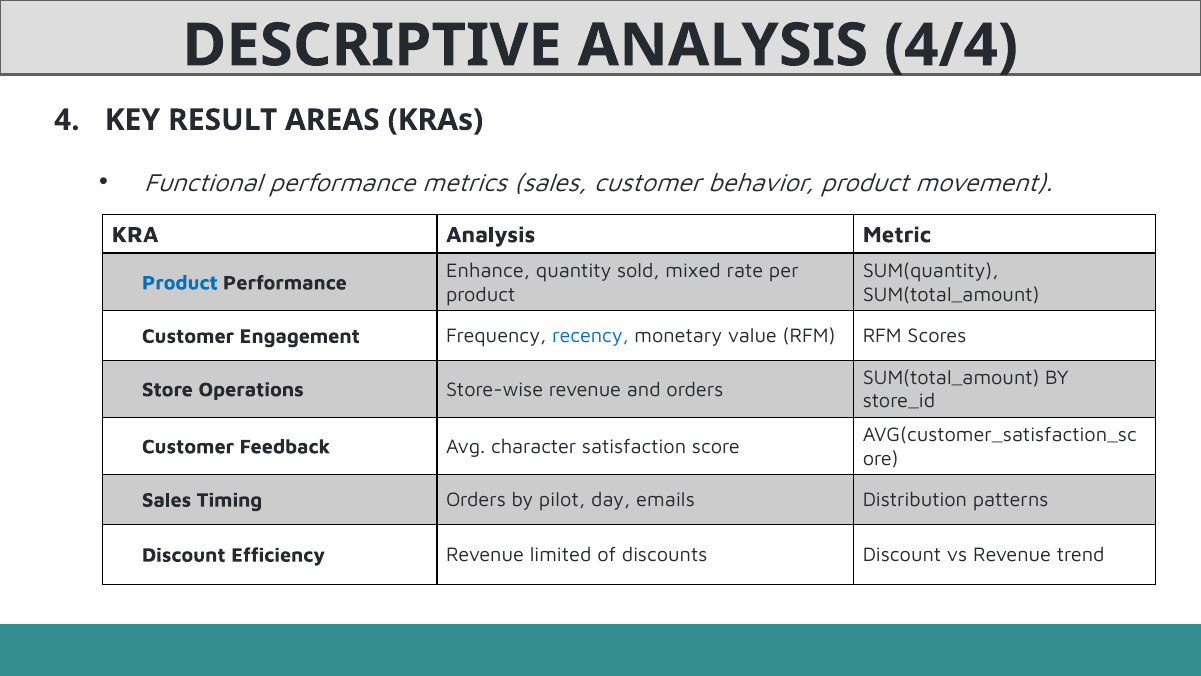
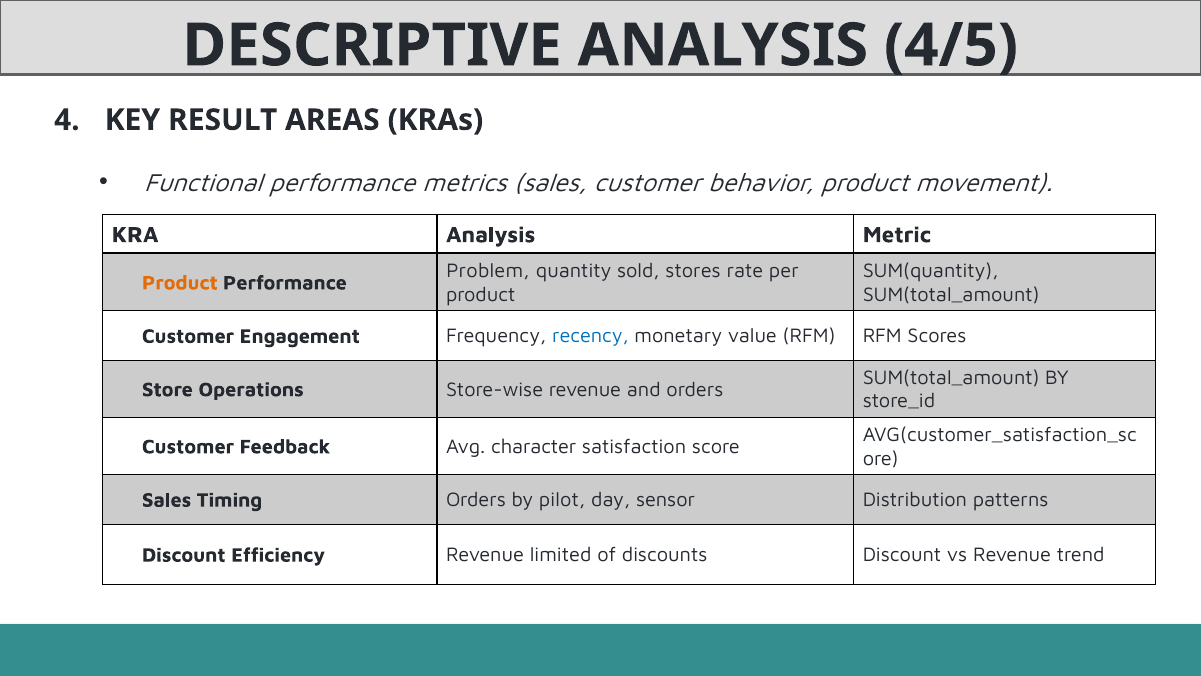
4/4: 4/4 -> 4/5 (951, 46)
Enhance: Enhance -> Problem (488, 271)
mixed: mixed -> stores (693, 271)
Product colour: blue -> orange (180, 283)
emails: emails -> sensor (666, 500)
